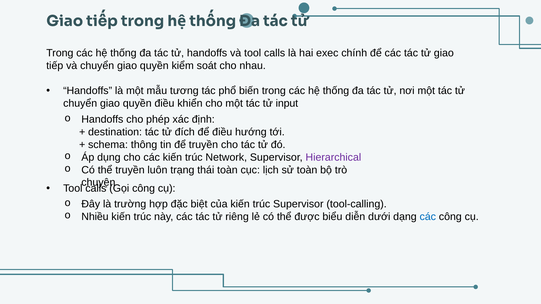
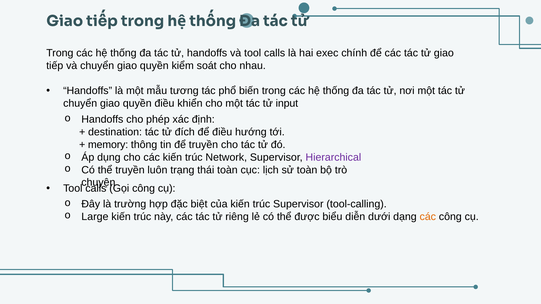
schema: schema -> memory (108, 145)
Nhiều: Nhiều -> Large (95, 217)
các colour: blue -> orange (428, 217)
